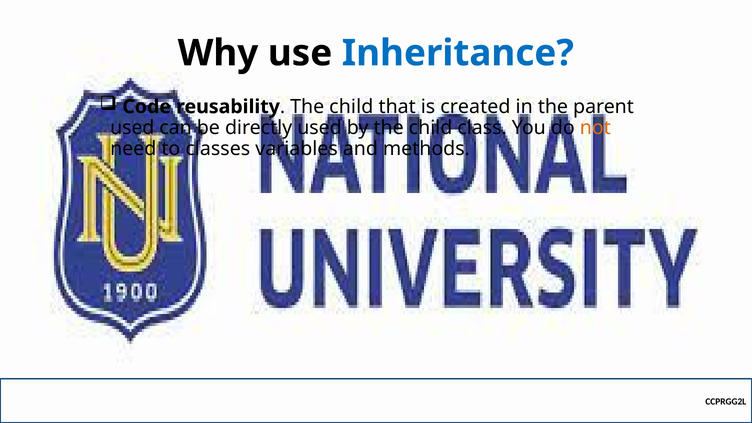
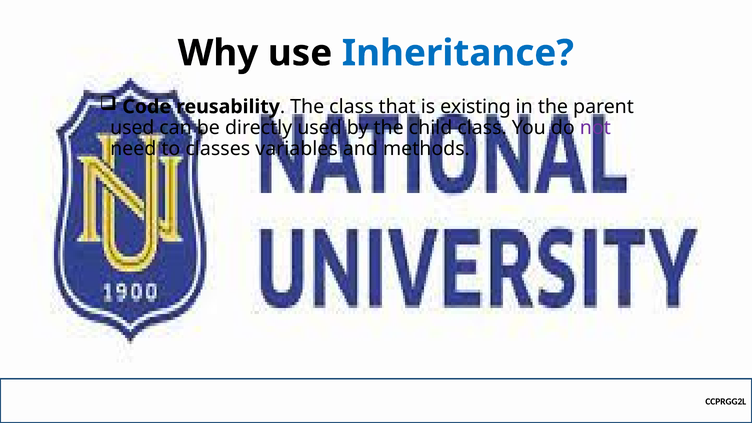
child: child -> class (351, 107)
created: created -> existing (476, 107)
not colour: orange -> purple (595, 128)
